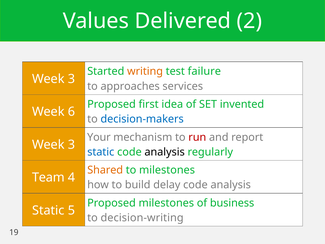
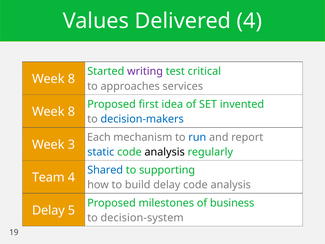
Delivered 2: 2 -> 4 (249, 21)
writing colour: orange -> purple (145, 71)
failure: failure -> critical (204, 71)
3: 3 -> 8 (71, 79)
6: 6 -> 8 (71, 112)
Your: Your -> Each (99, 137)
run colour: red -> blue (197, 137)
Shared colour: orange -> blue (105, 170)
to milestones: milestones -> supporting (167, 170)
Static: Static -> Delay (48, 210)
decision-writing: decision-writing -> decision-system (142, 218)
